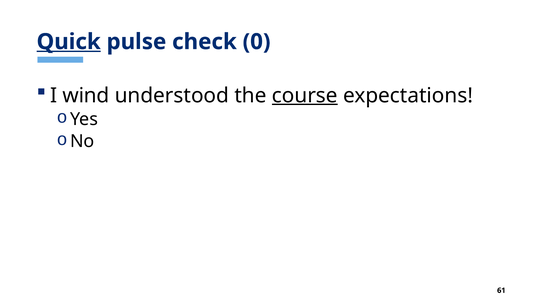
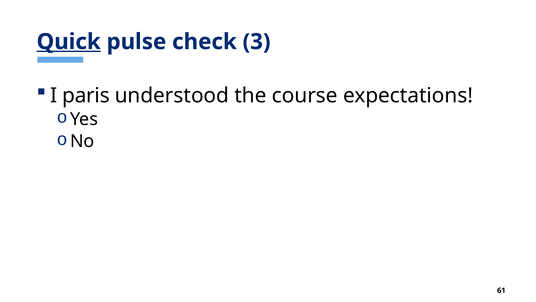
0: 0 -> 3 (257, 42)
wind: wind -> paris (86, 95)
course underline: present -> none (305, 95)
